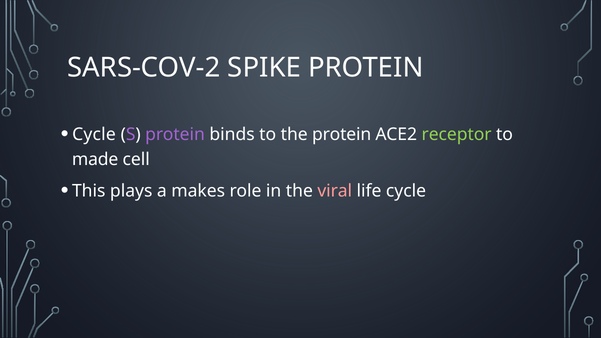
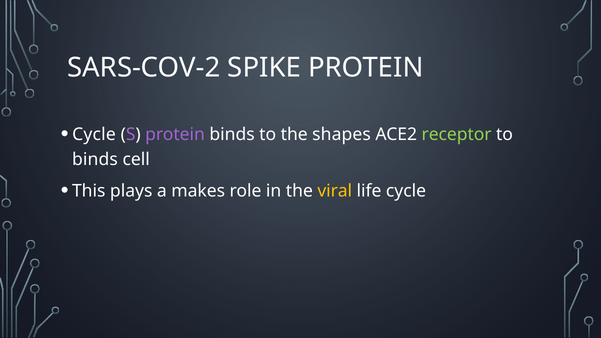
the protein: protein -> shapes (342, 134)
made: made -> binds (95, 160)
viral colour: pink -> yellow (335, 191)
